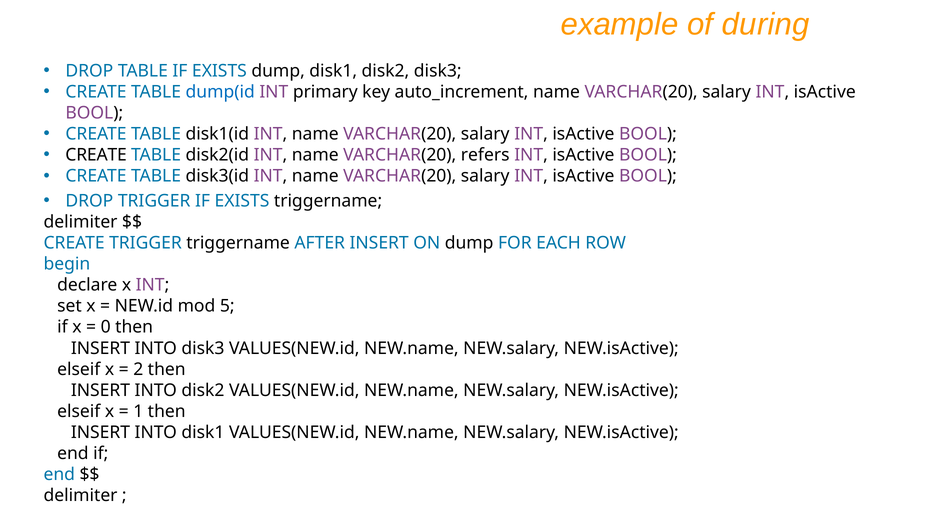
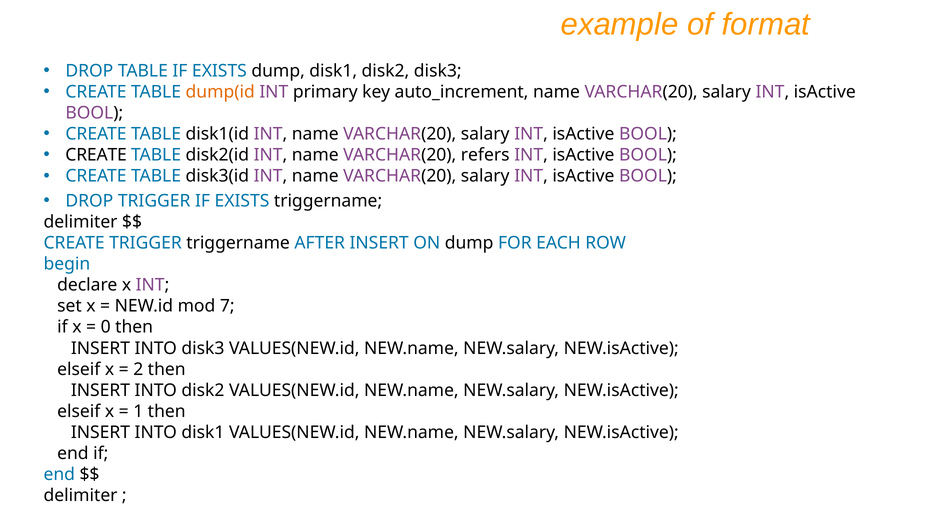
during: during -> format (766, 24)
dump(id colour: blue -> orange (220, 92)
5: 5 -> 7 (227, 306)
